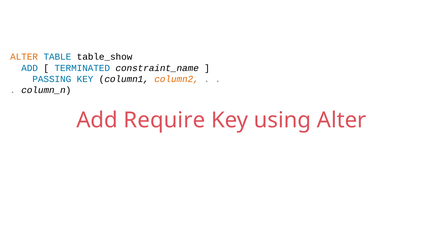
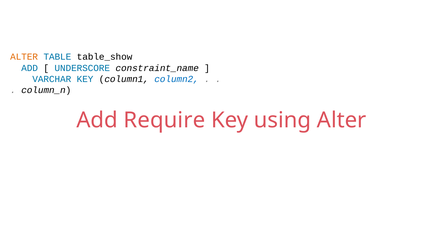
TERMINATED: TERMINATED -> UNDERSCORE (82, 68)
PASSING: PASSING -> VARCHAR (52, 79)
column2 colour: orange -> blue (177, 79)
